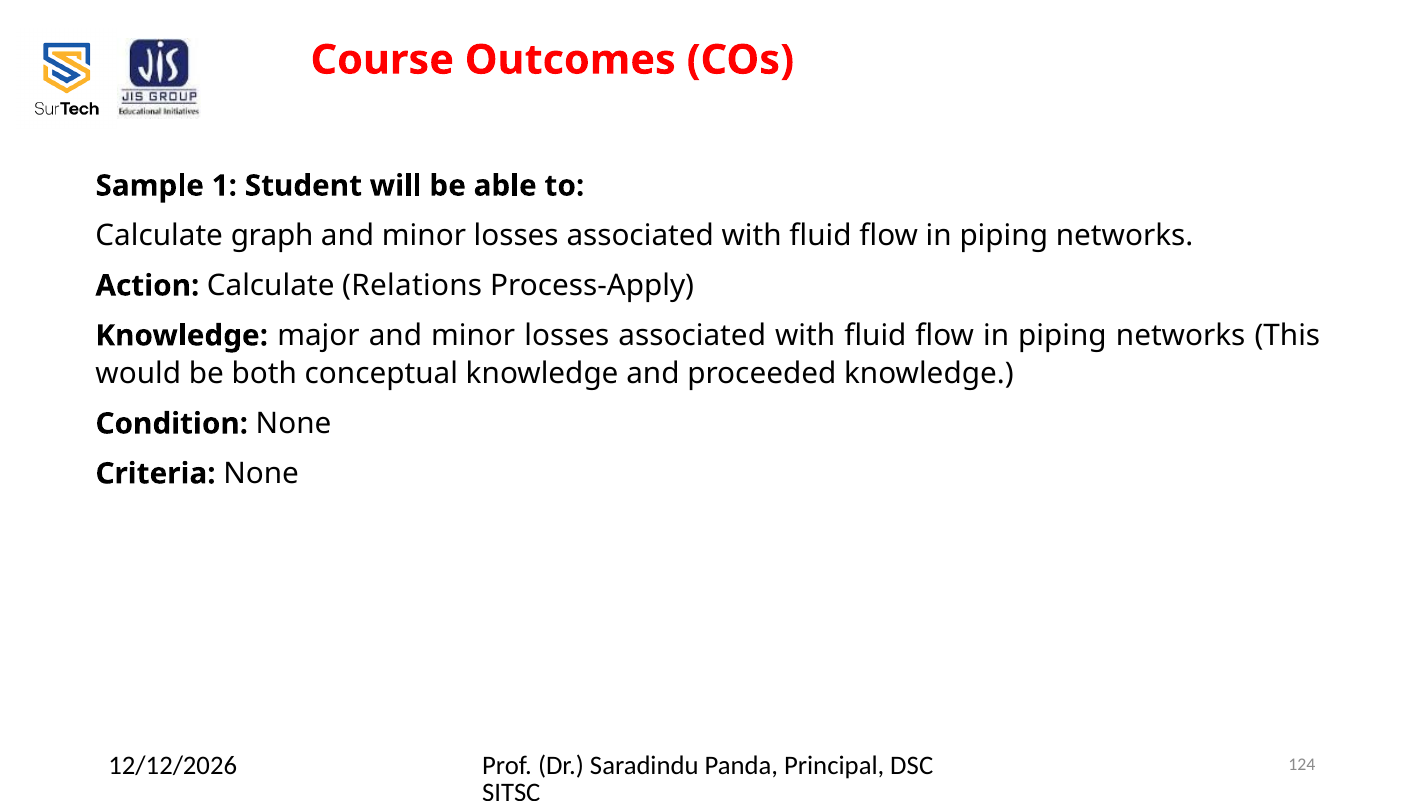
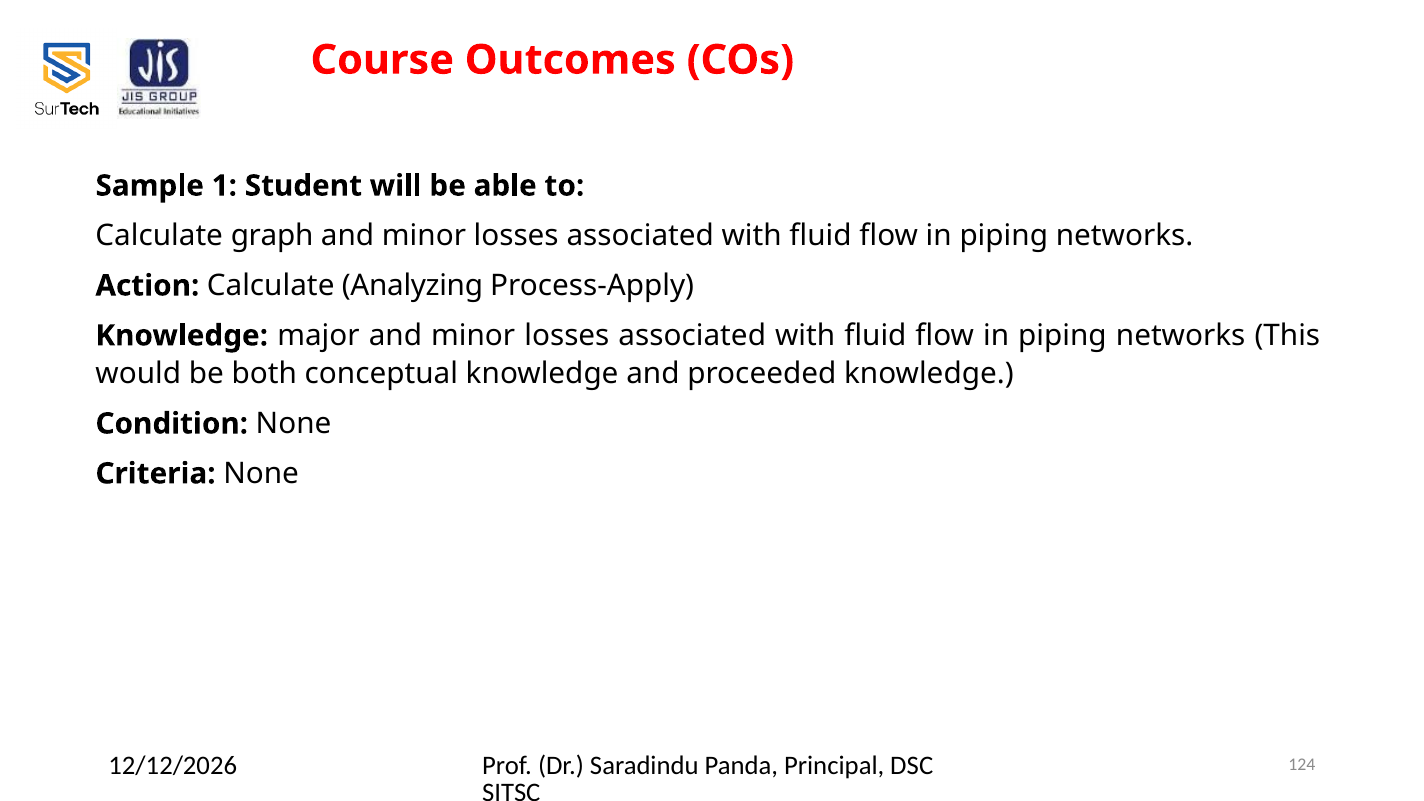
Relations: Relations -> Analyzing (412, 286)
